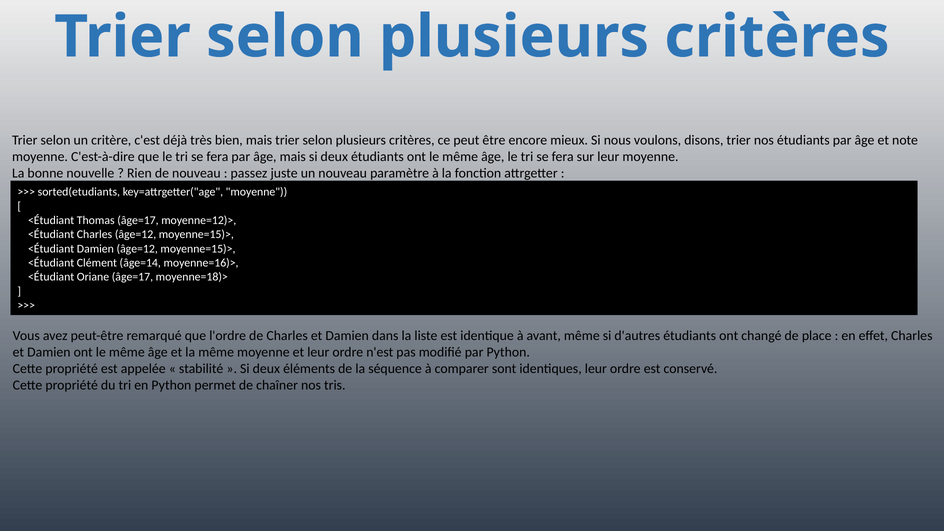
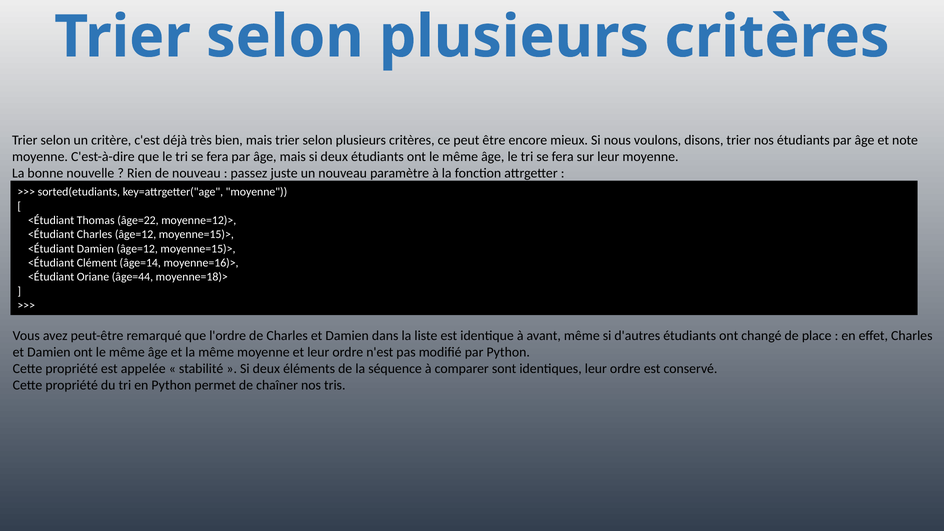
Thomas âge=17: âge=17 -> âge=22 (138, 220)
Oriane âge=17: âge=17 -> âge=44 (132, 277)
